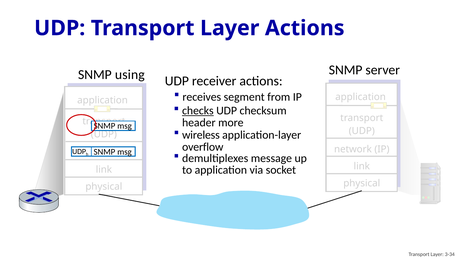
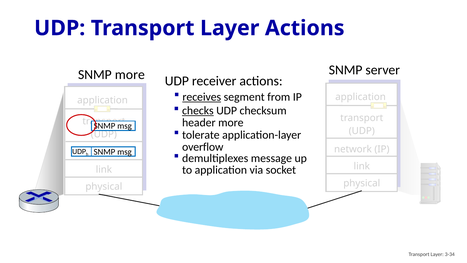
SNMP using: using -> more (130, 75)
receives underline: none -> present (202, 97)
wireless: wireless -> tolerate (201, 135)
